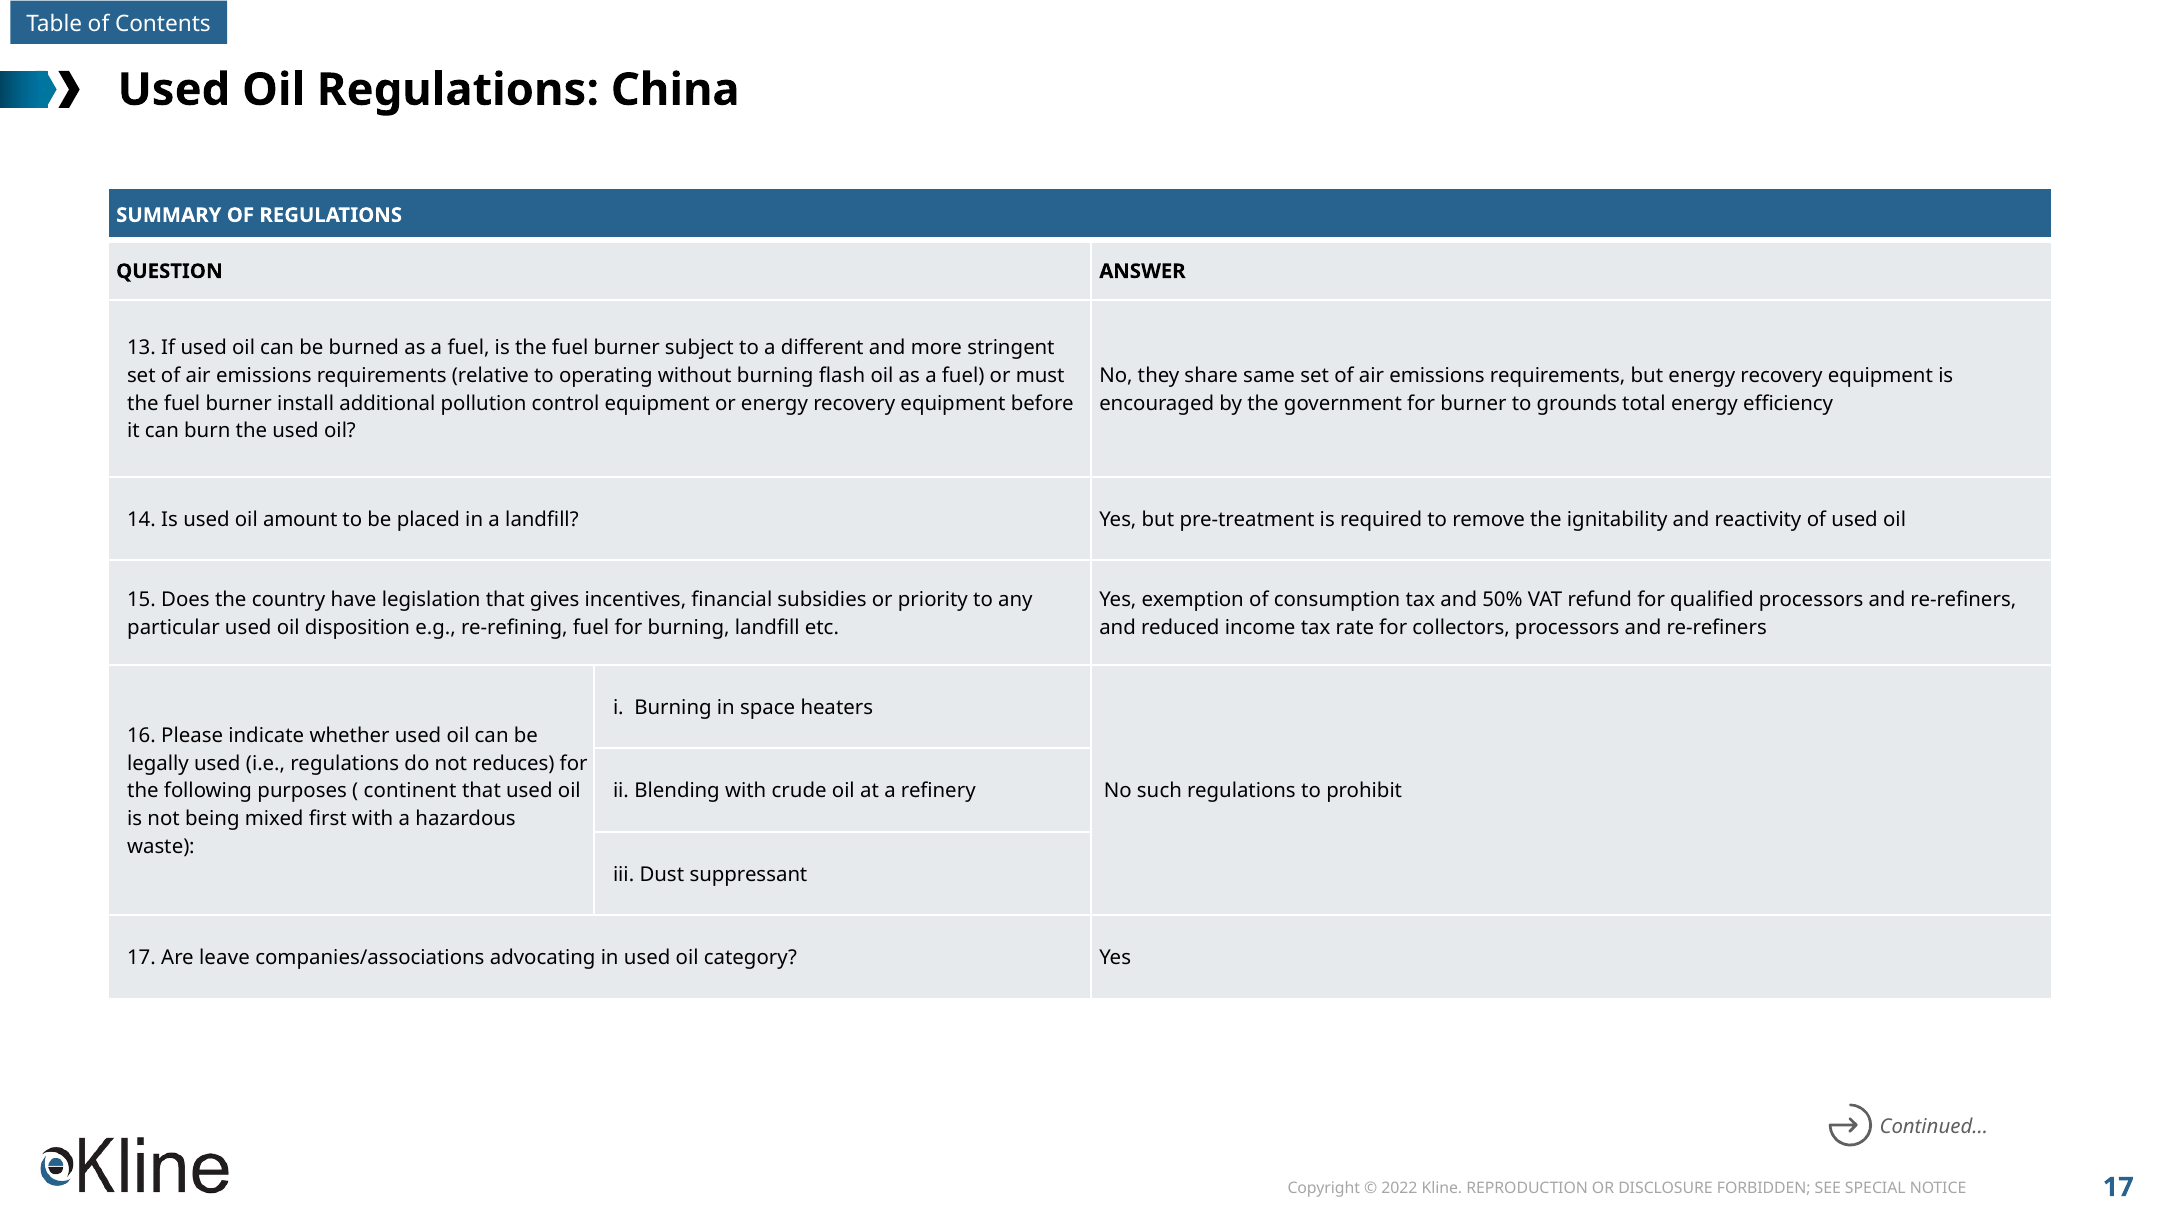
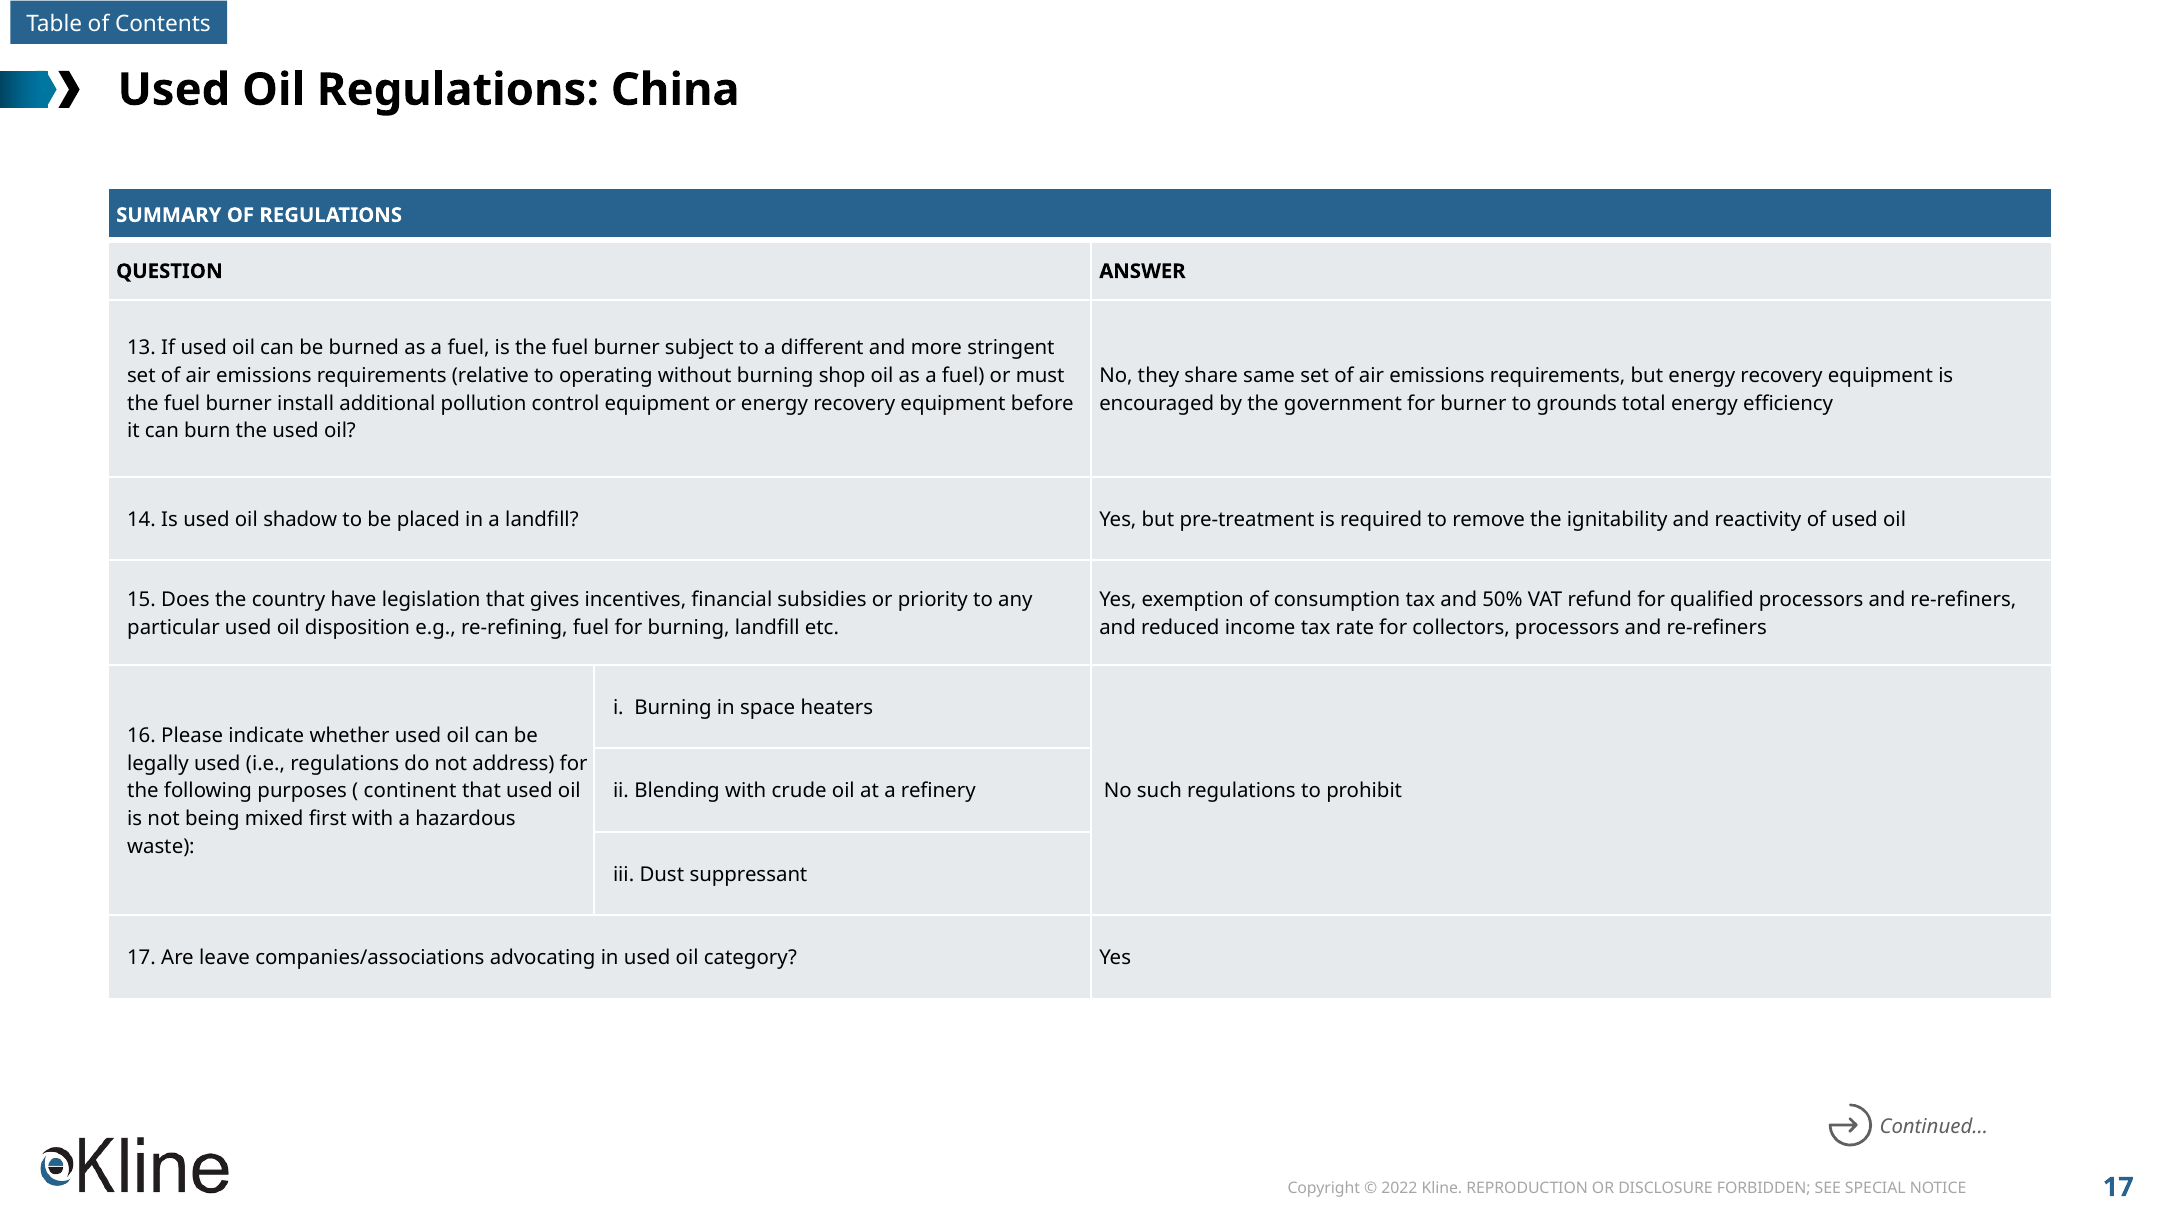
flash: flash -> shop (842, 376)
amount: amount -> shadow (300, 520)
reduces: reduces -> address (513, 763)
